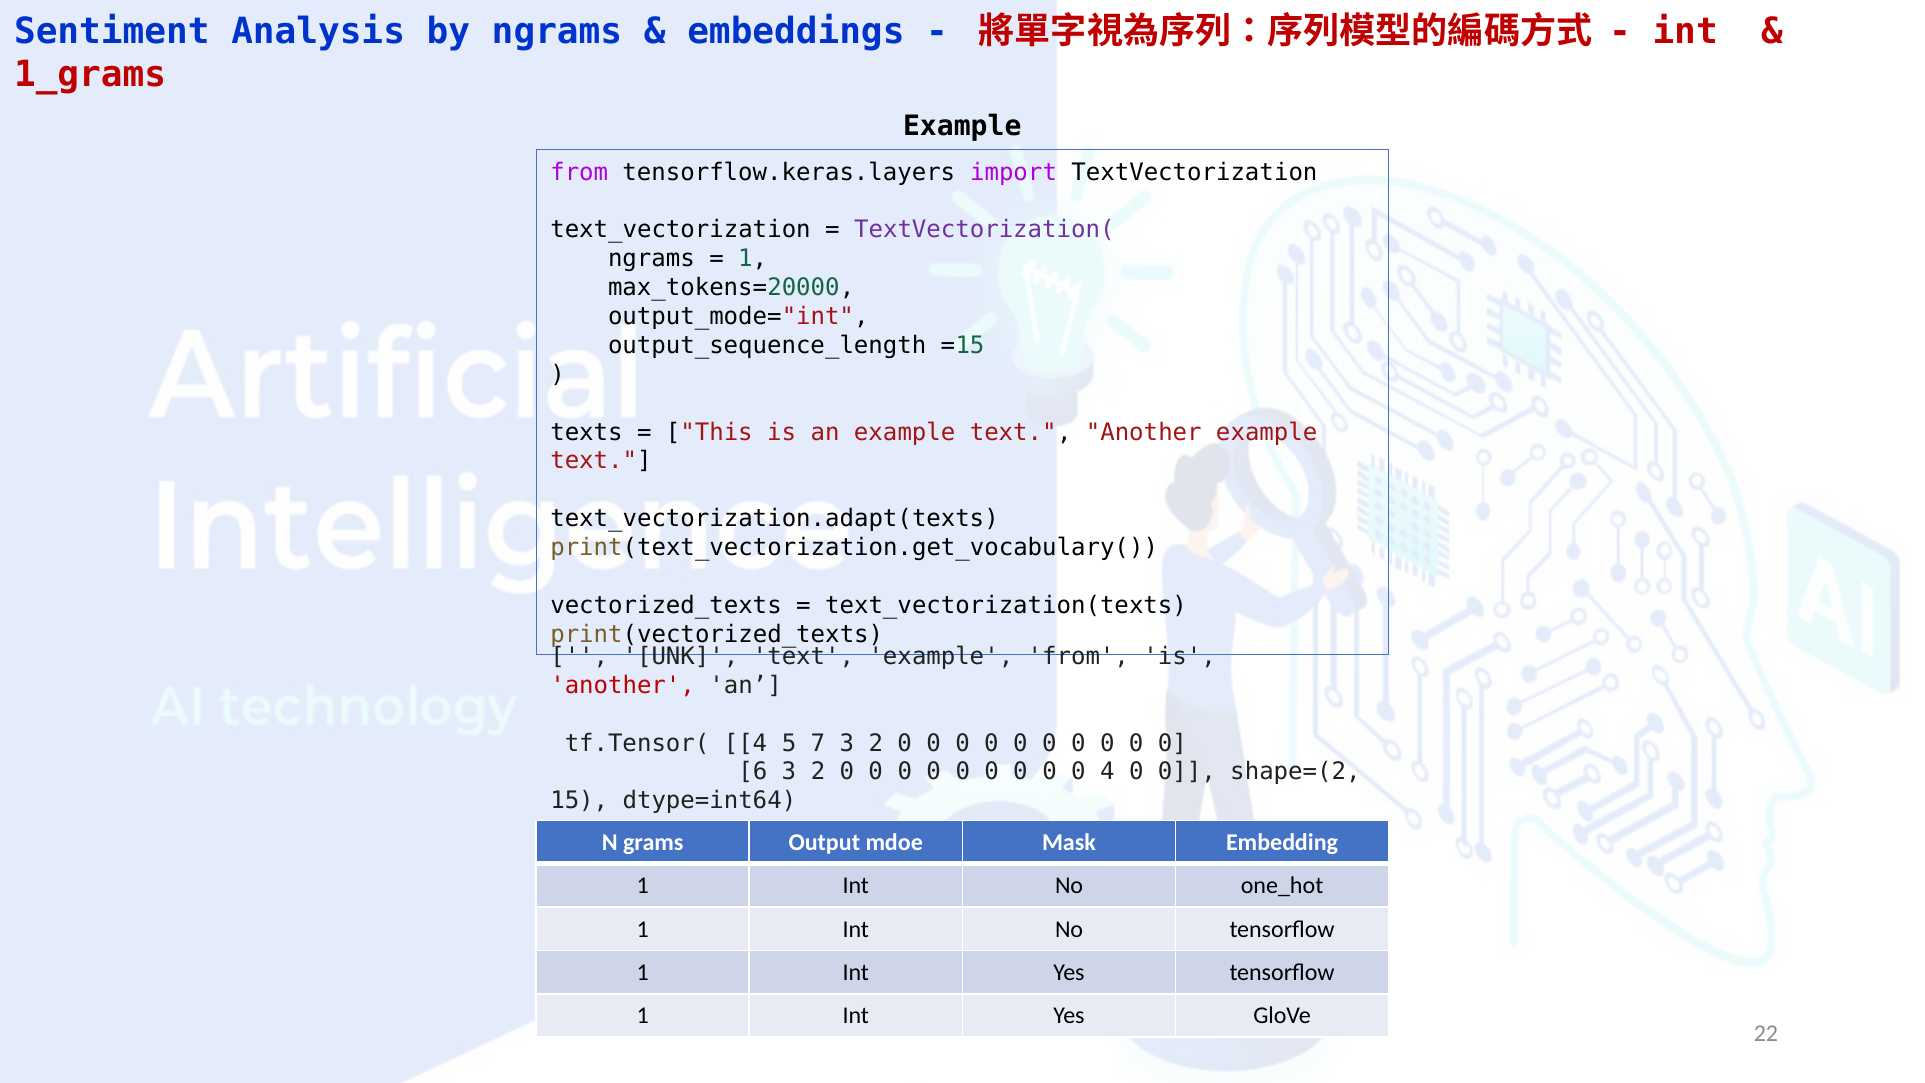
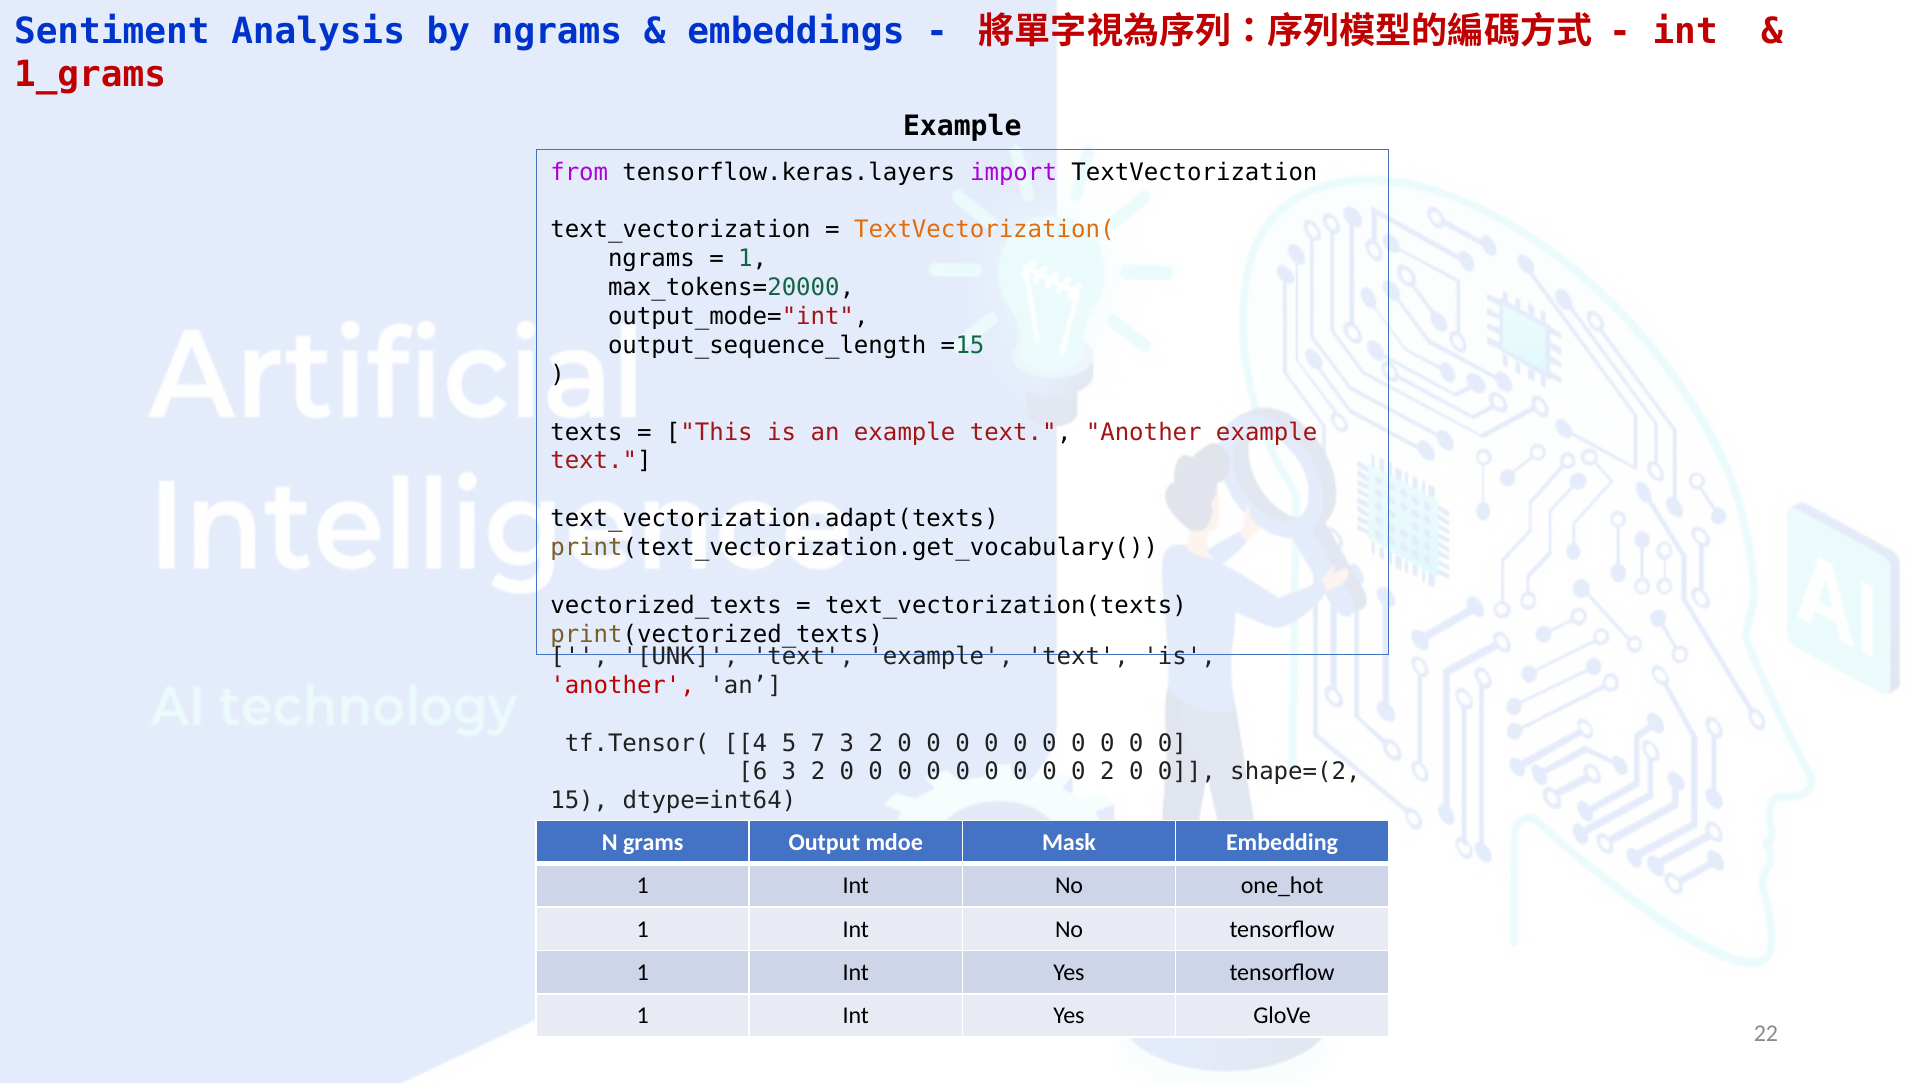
TextVectorization( colour: purple -> orange (984, 230)
text example from: from -> text (1078, 656)
0 4: 4 -> 2 (1107, 772)
